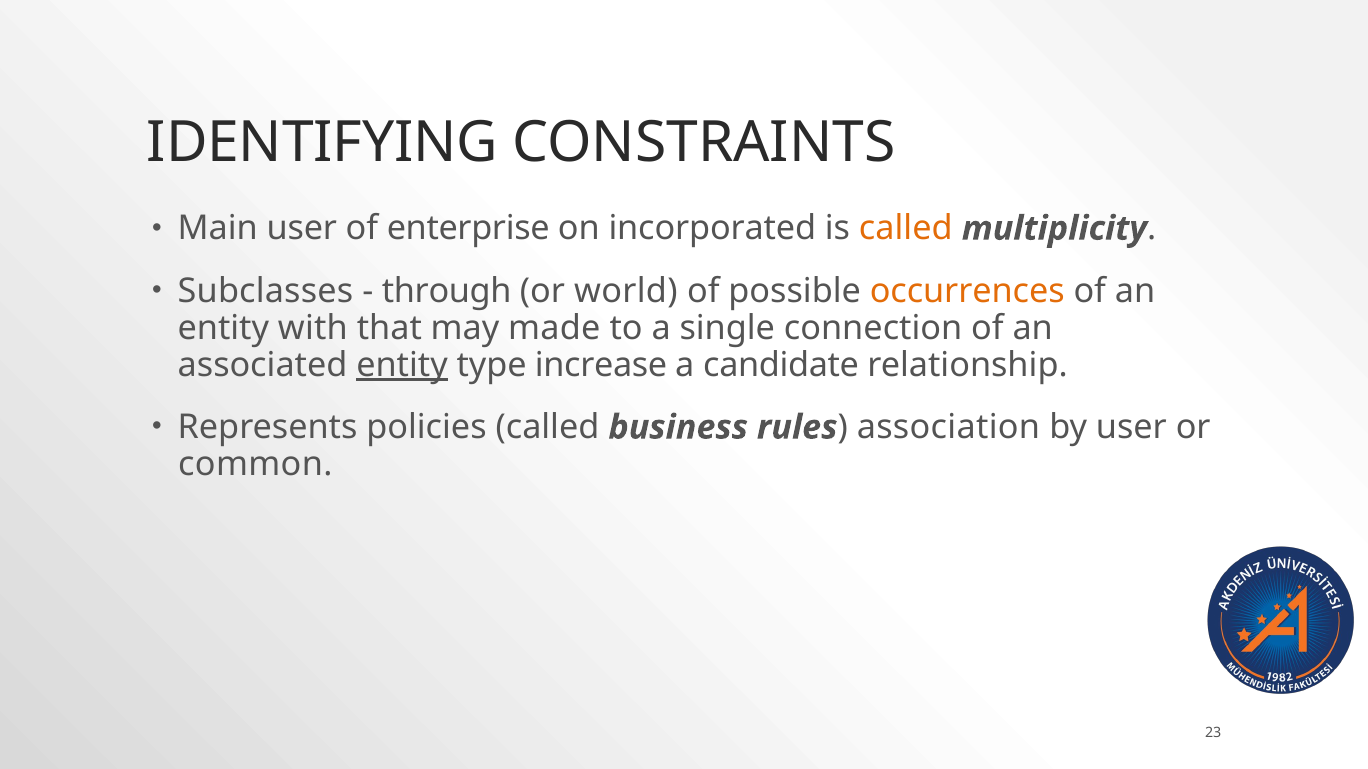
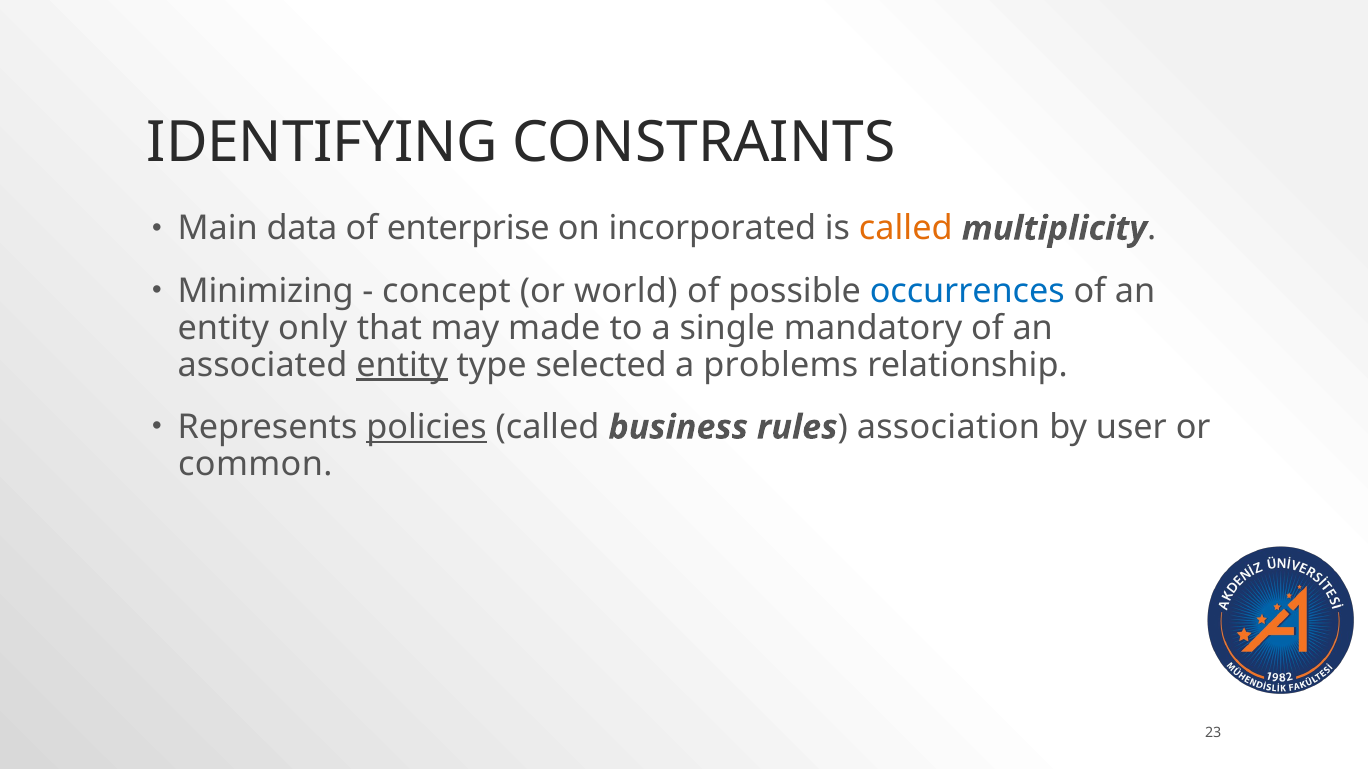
Main user: user -> data (302, 229)
Subclasses: Subclasses -> Minimizing (266, 291)
through: through -> concept (446, 291)
occurrences colour: orange -> blue (967, 291)
with: with -> only (313, 328)
connection: connection -> mandatory (873, 328)
increase: increase -> selected (601, 365)
candidate: candidate -> problems (781, 365)
policies underline: none -> present (426, 428)
